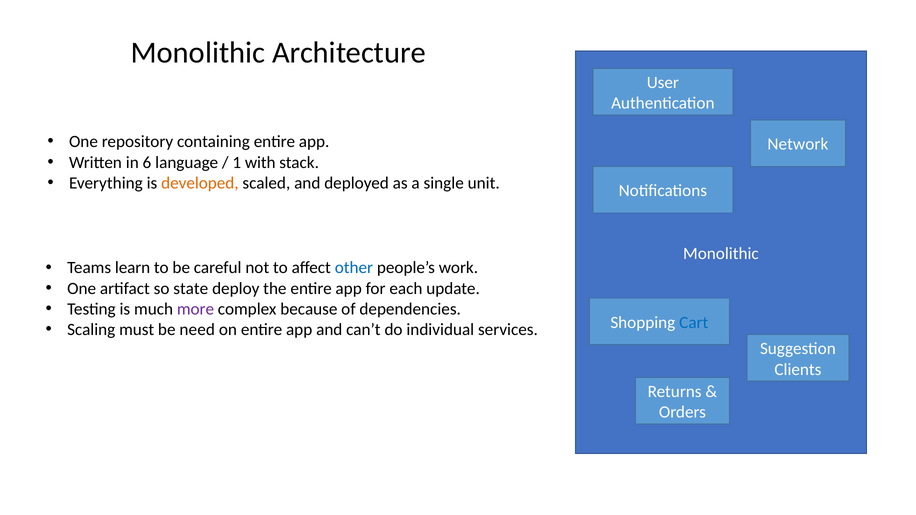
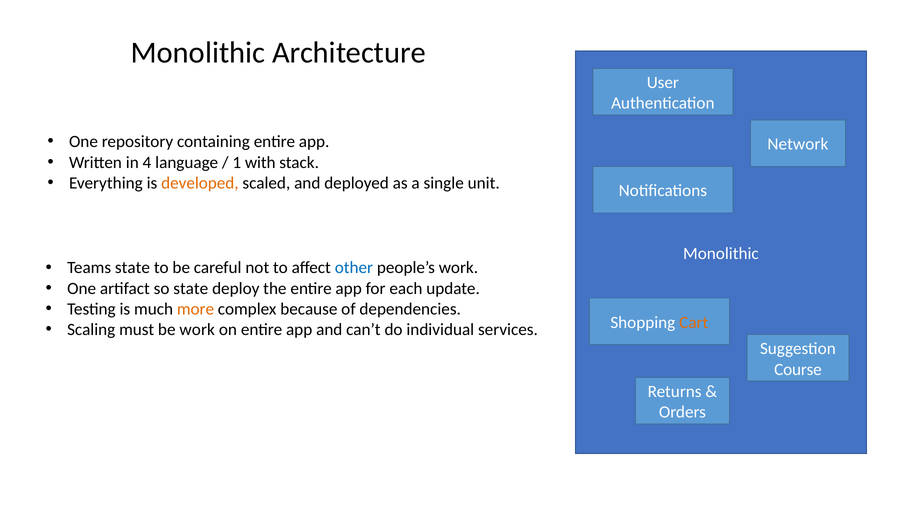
6: 6 -> 4 (147, 162)
Teams learn: learn -> state (133, 268)
more colour: purple -> orange (196, 309)
Cart colour: blue -> orange (694, 323)
be need: need -> work (197, 330)
Clients: Clients -> Course (798, 370)
